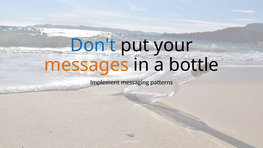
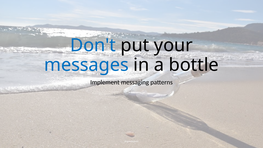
messages colour: orange -> blue (86, 65)
